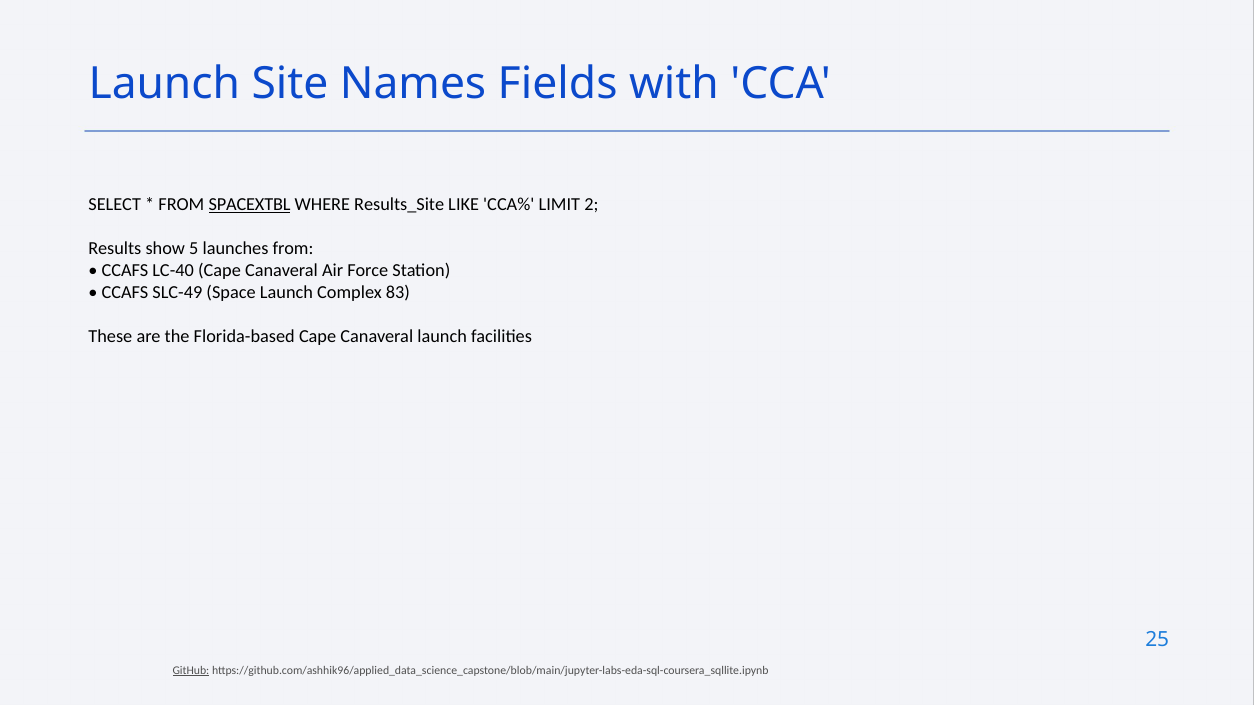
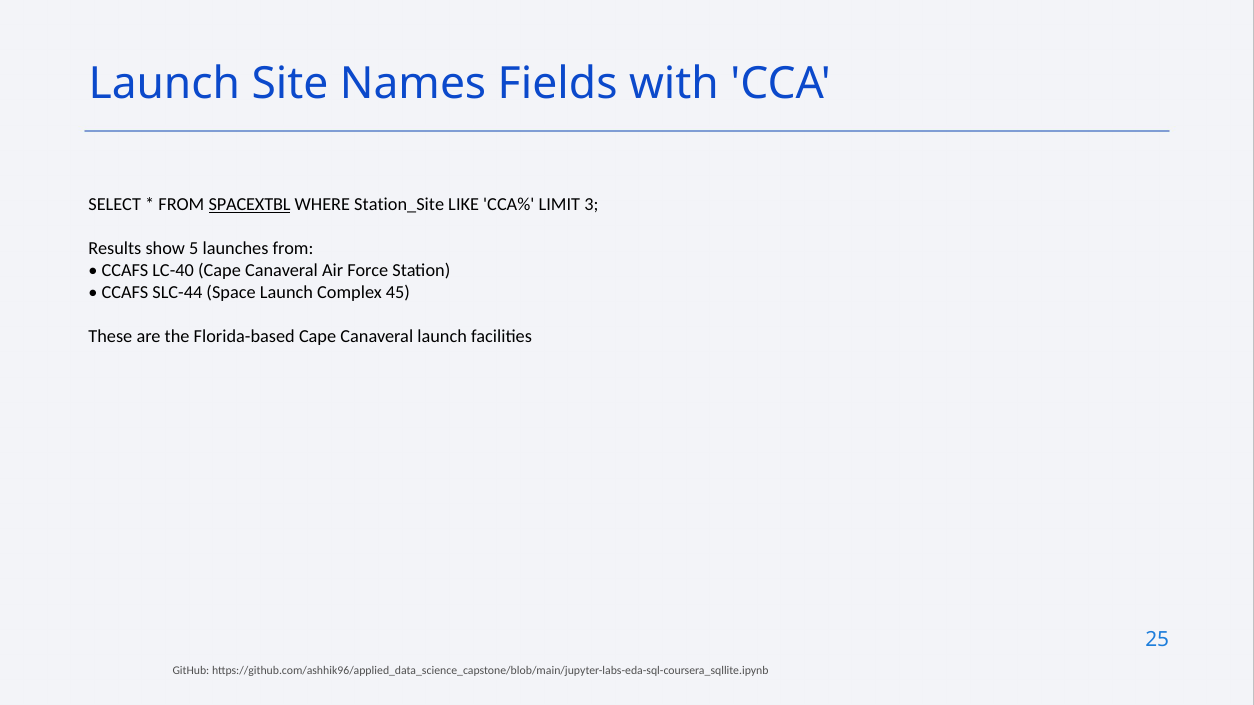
Results_Site: Results_Site -> Station_Site (399, 205)
2: 2 -> 3 (591, 205)
SLC-49: SLC-49 -> SLC-44 (177, 293)
83: 83 -> 45 (398, 293)
GitHub underline: present -> none (191, 671)
